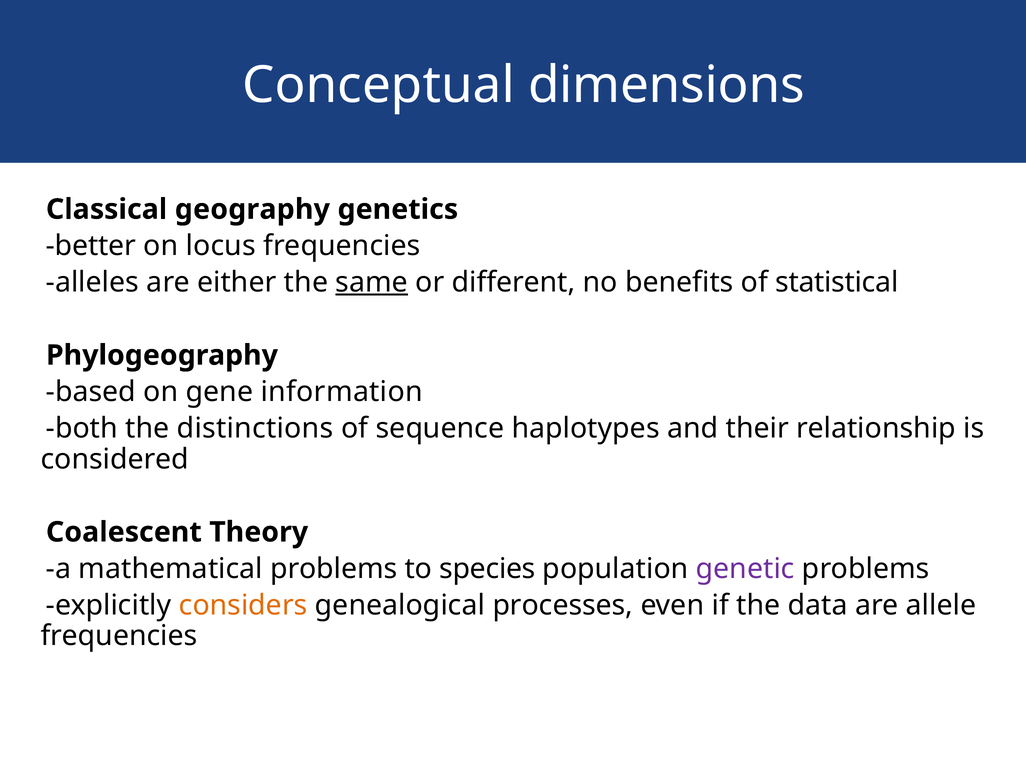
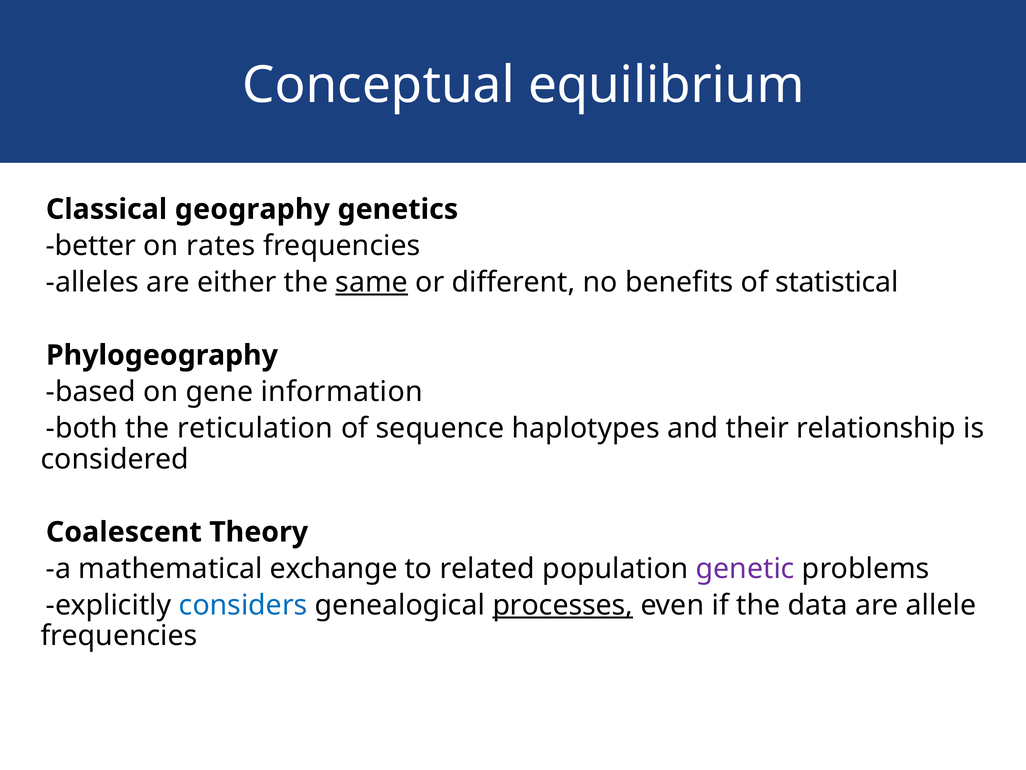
dimensions: dimensions -> equilibrium (666, 85)
locus: locus -> rates (221, 246)
distinctions: distinctions -> reticulation (255, 428)
mathematical problems: problems -> exchange (334, 568)
species: species -> related (487, 568)
considers colour: orange -> blue (243, 605)
processes underline: none -> present (563, 605)
